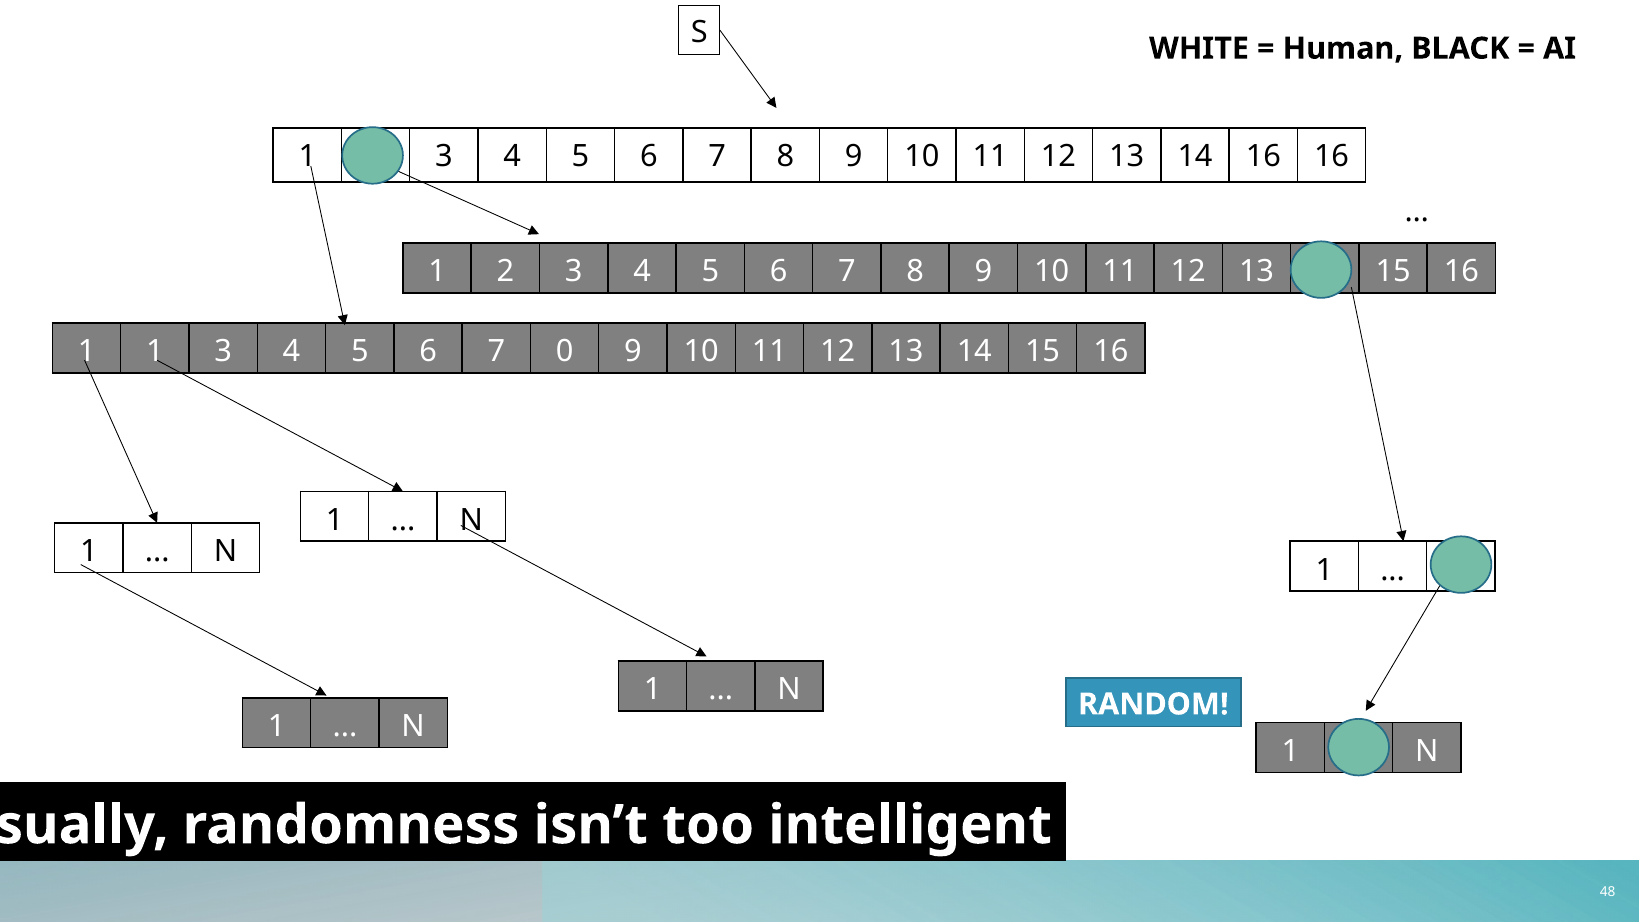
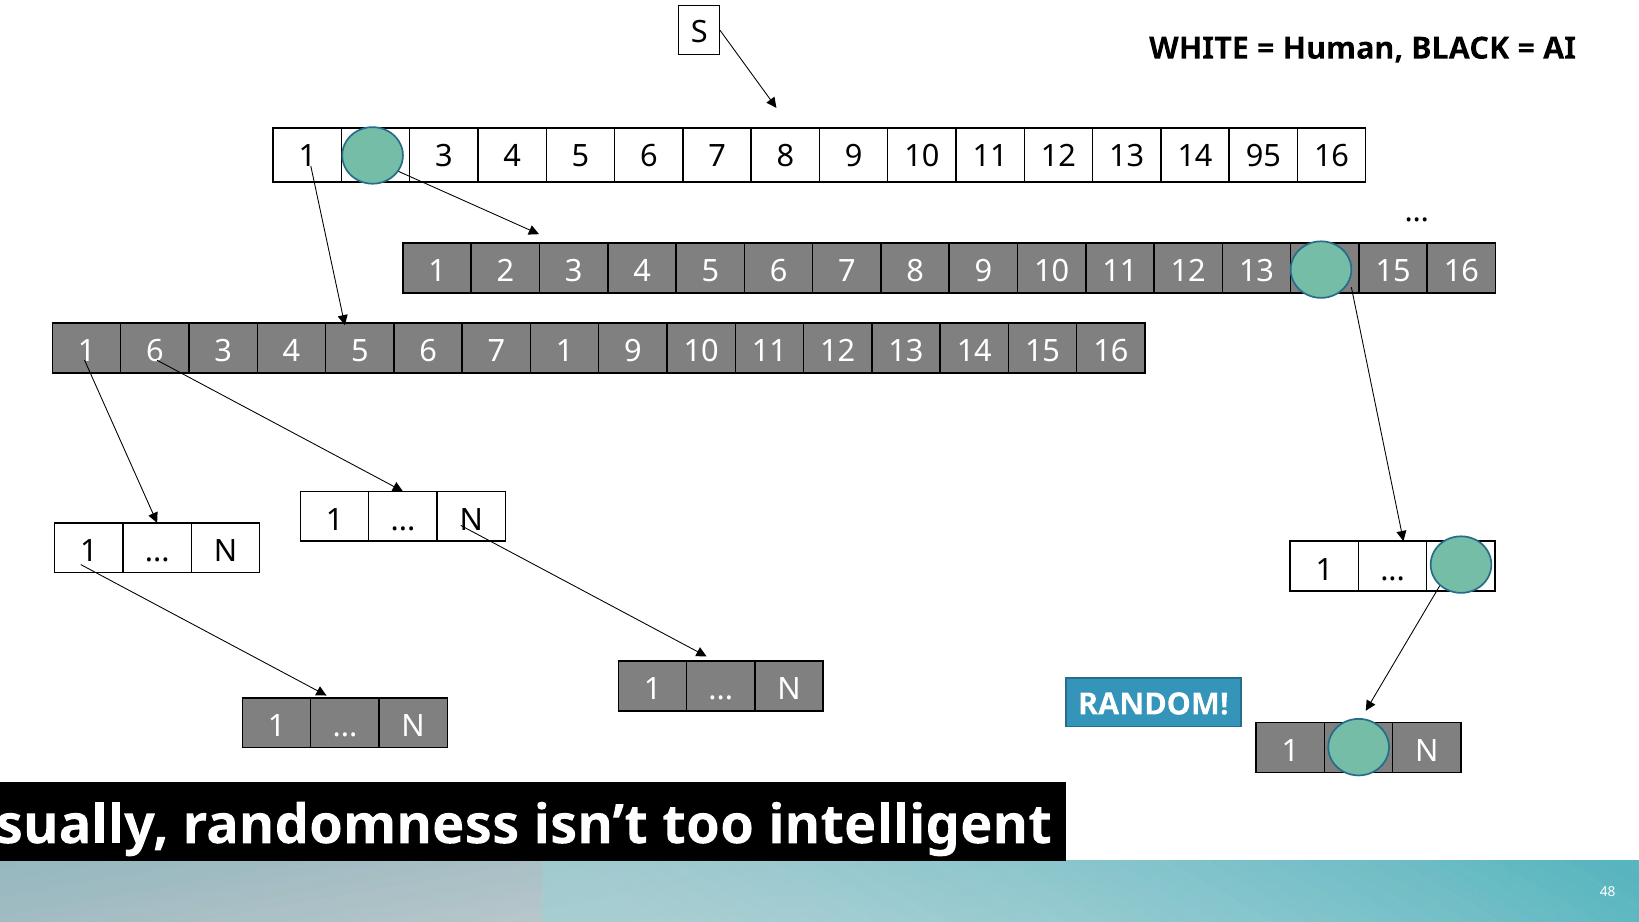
14 16: 16 -> 95 (1263, 157)
1 1: 1 -> 6 (155, 352)
7 0: 0 -> 1 (565, 352)
